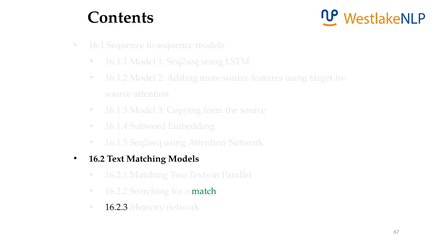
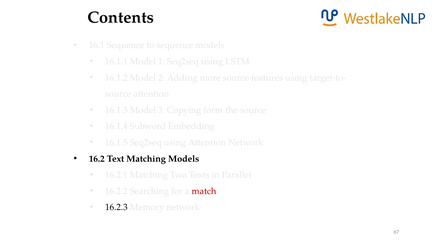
match colour: green -> red (204, 191)
